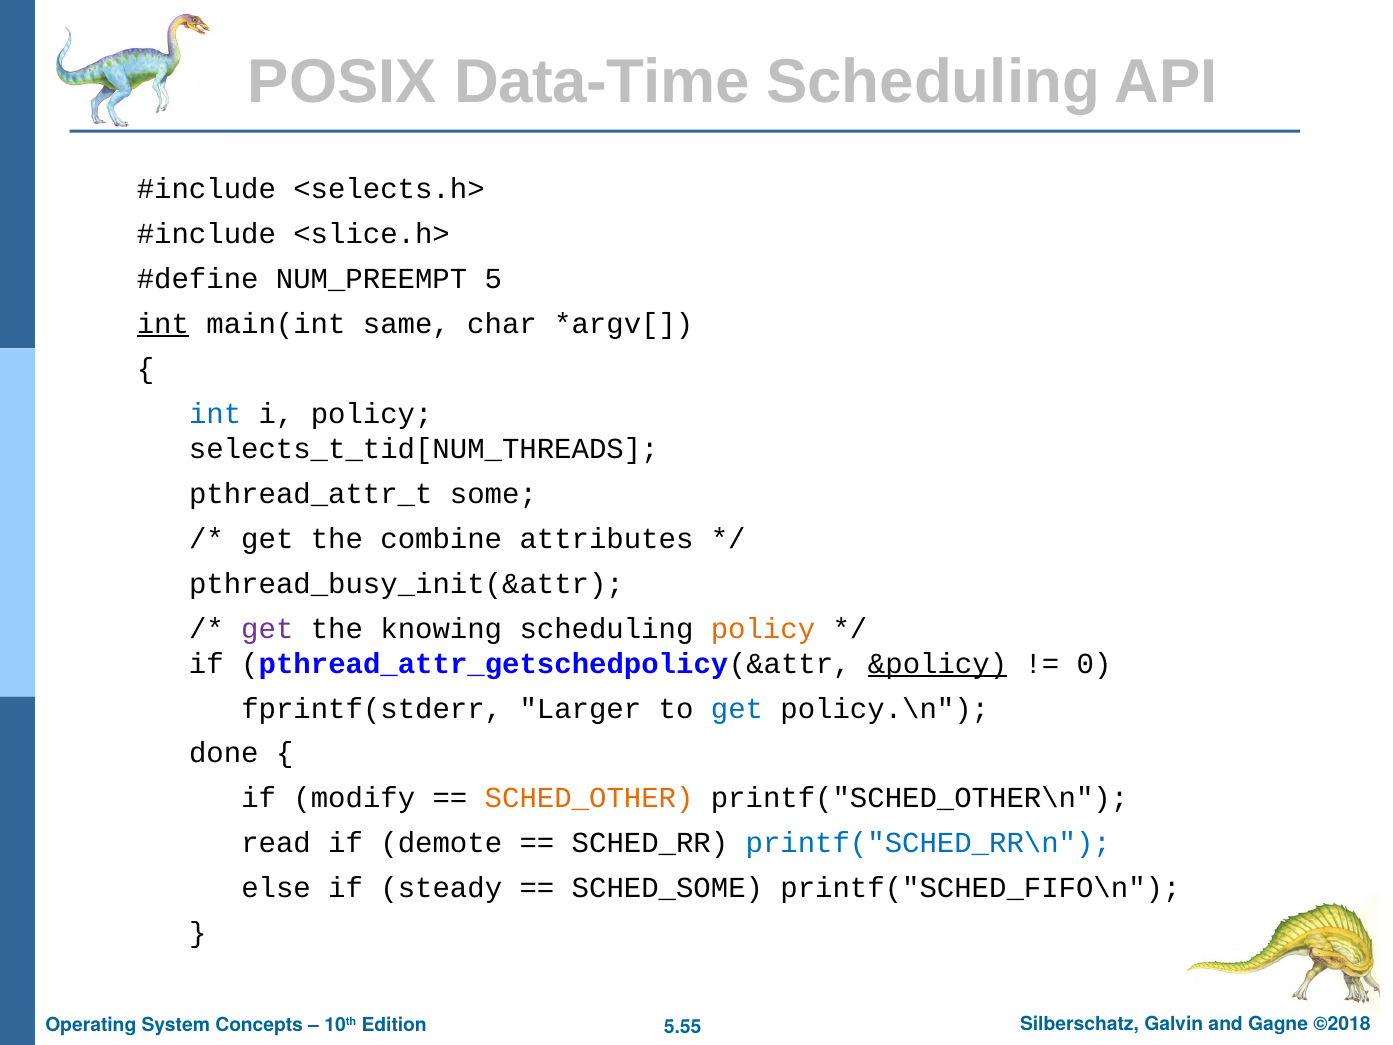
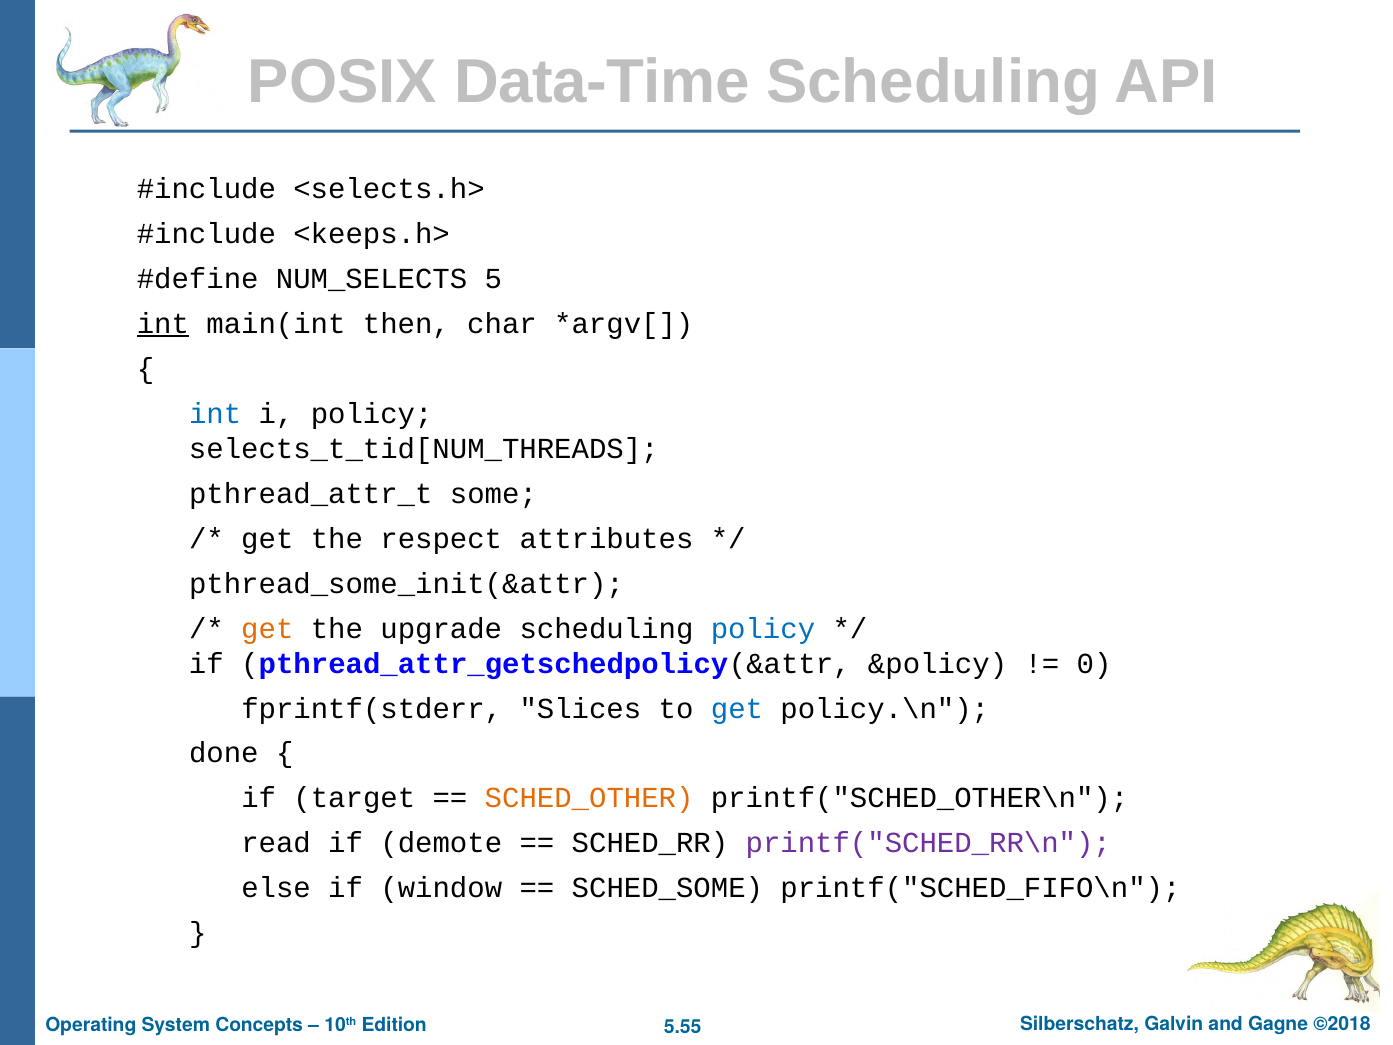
<slice.h>: <slice.h> -> <keeps.h> (372, 234)
NUM_PREEMPT: NUM_PREEMPT -> NUM_SELECTS (372, 279)
same: same -> then (406, 324)
combine: combine -> respect (441, 539)
pthread_busy_init(&attr: pthread_busy_init(&attr -> pthread_some_init(&attr (406, 583)
get colour: purple -> orange (267, 628)
knowing: knowing -> upgrade (441, 628)
policy colour: orange -> blue (763, 628)
&policy underline: present -> none (938, 663)
Larger: Larger -> Slices (580, 708)
modify: modify -> target (354, 798)
printf("SCHED_RR\n colour: blue -> purple (928, 843)
steady: steady -> window (441, 888)
